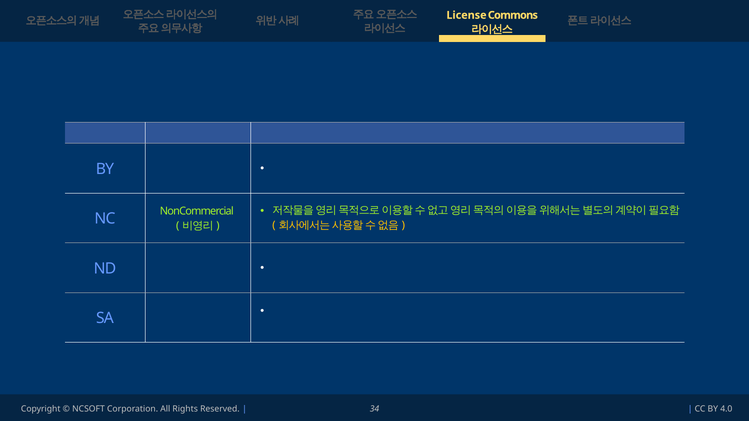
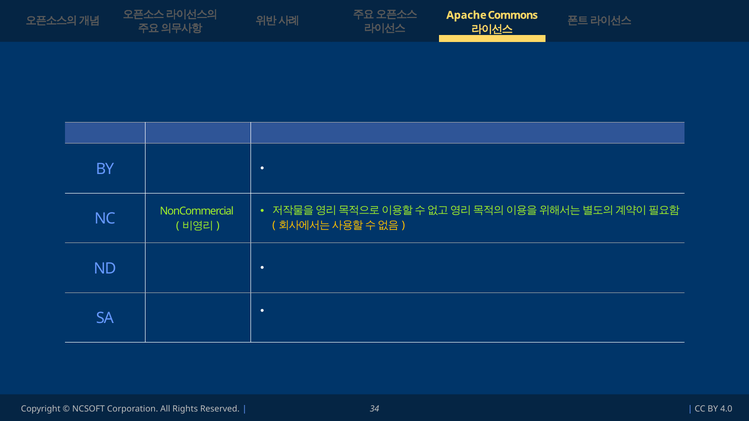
License: License -> Apache (466, 15)
